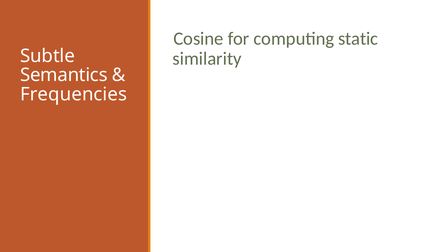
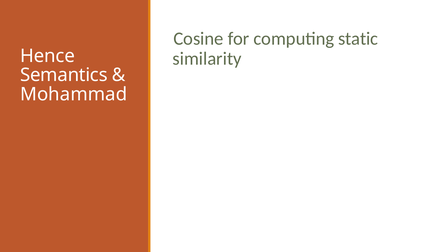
Subtle: Subtle -> Hence (48, 56)
Frequencies: Frequencies -> Mohammad (74, 94)
